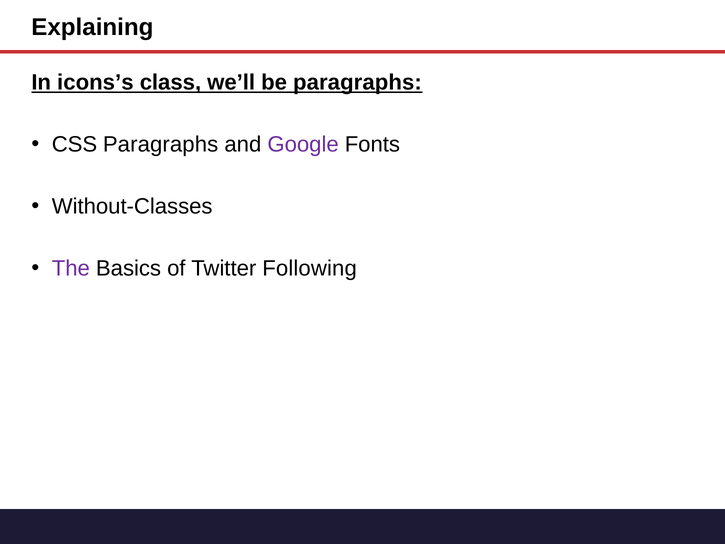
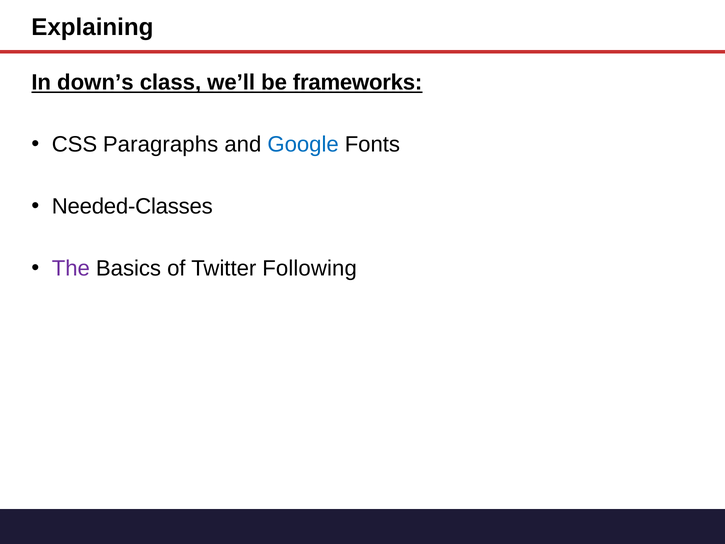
icons’s: icons’s -> down’s (95, 83)
be paragraphs: paragraphs -> frameworks (358, 83)
Google colour: purple -> blue (303, 145)
Without-Classes: Without-Classes -> Needed-Classes (132, 207)
